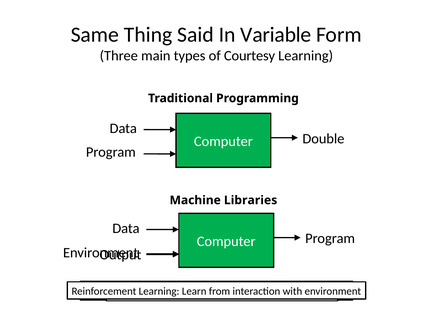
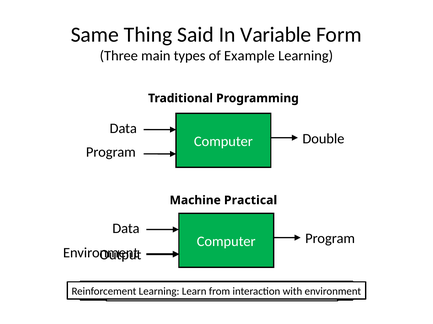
Courtesy: Courtesy -> Example (249, 56)
Libraries: Libraries -> Practical (251, 201)
